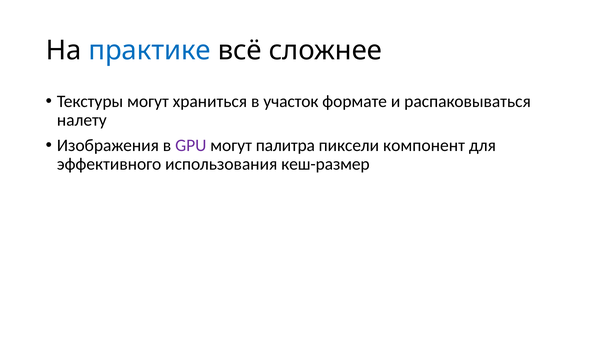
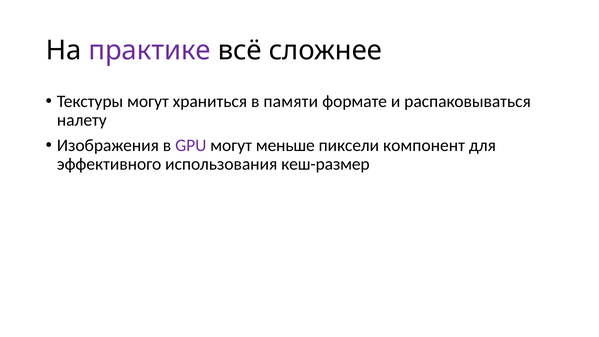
практике colour: blue -> purple (150, 50)
участок: участок -> памяти (291, 101)
палитра: палитра -> меньше (285, 145)
